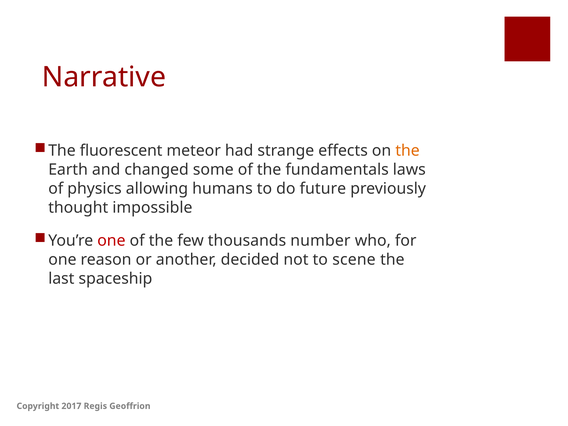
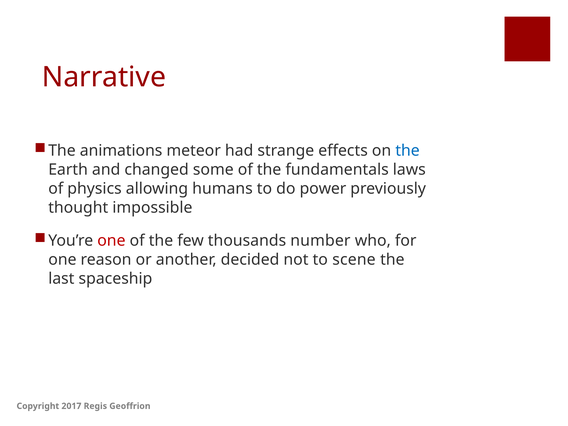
fluorescent: fluorescent -> animations (121, 151)
the colour: orange -> blue (408, 151)
future: future -> power (323, 189)
